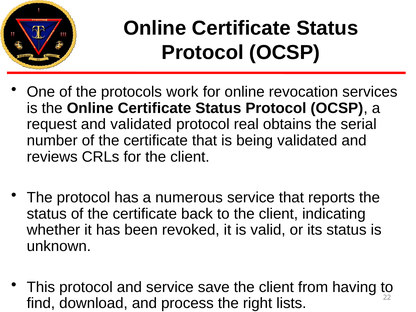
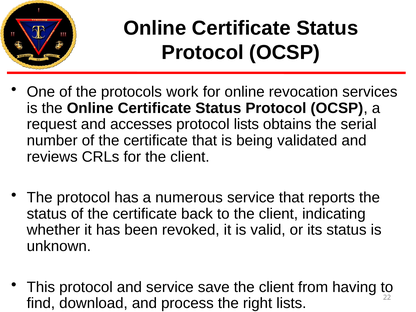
and validated: validated -> accesses (141, 124)
protocol real: real -> lists (246, 124)
